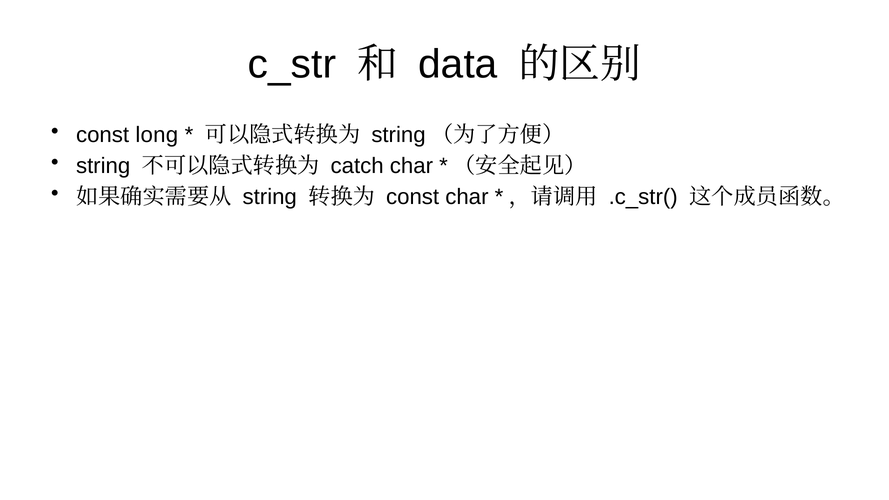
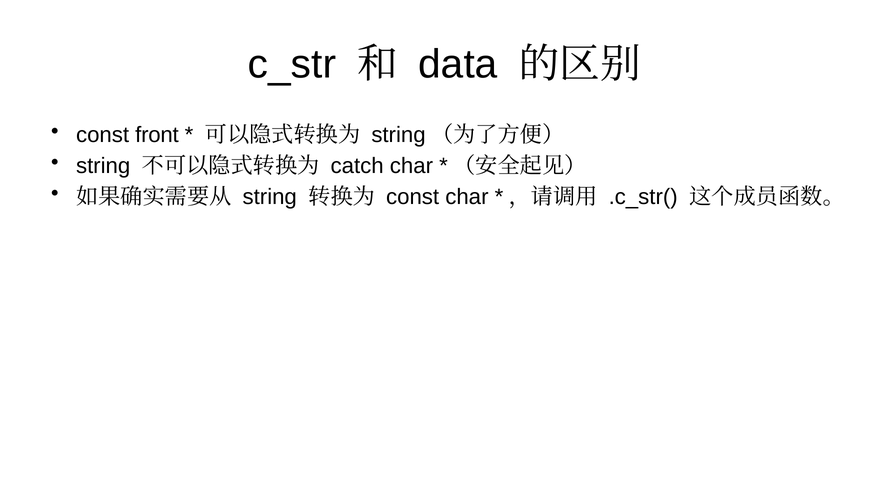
long: long -> front (157, 135)
